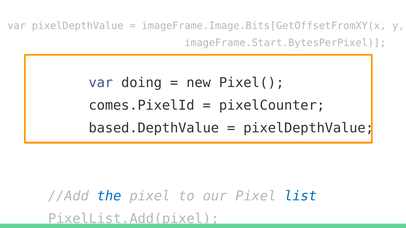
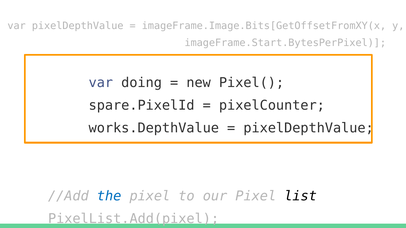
comes.PixelId: comes.PixelId -> spare.PixelId (142, 106)
based.DepthValue: based.DepthValue -> works.DepthValue (154, 128)
list colour: blue -> black (301, 196)
